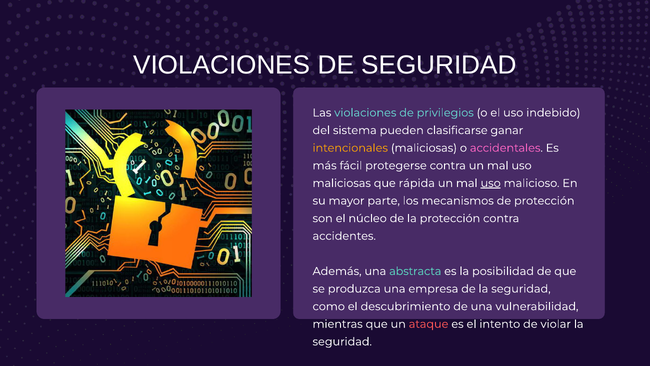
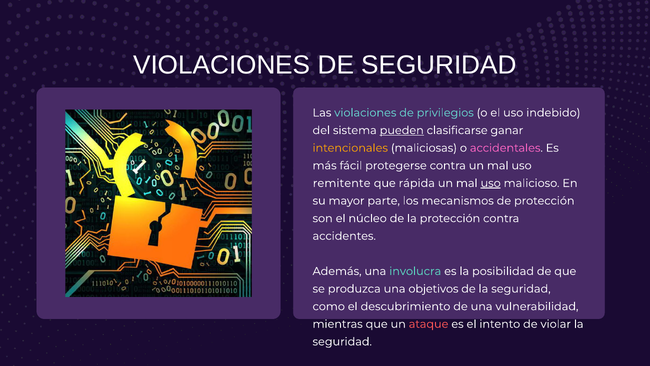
pueden underline: none -> present (402, 130)
maliciosas: maliciosas -> remitente (342, 183)
abstracta: abstracta -> involucra (415, 271)
empresa: empresa -> objetivos (433, 289)
